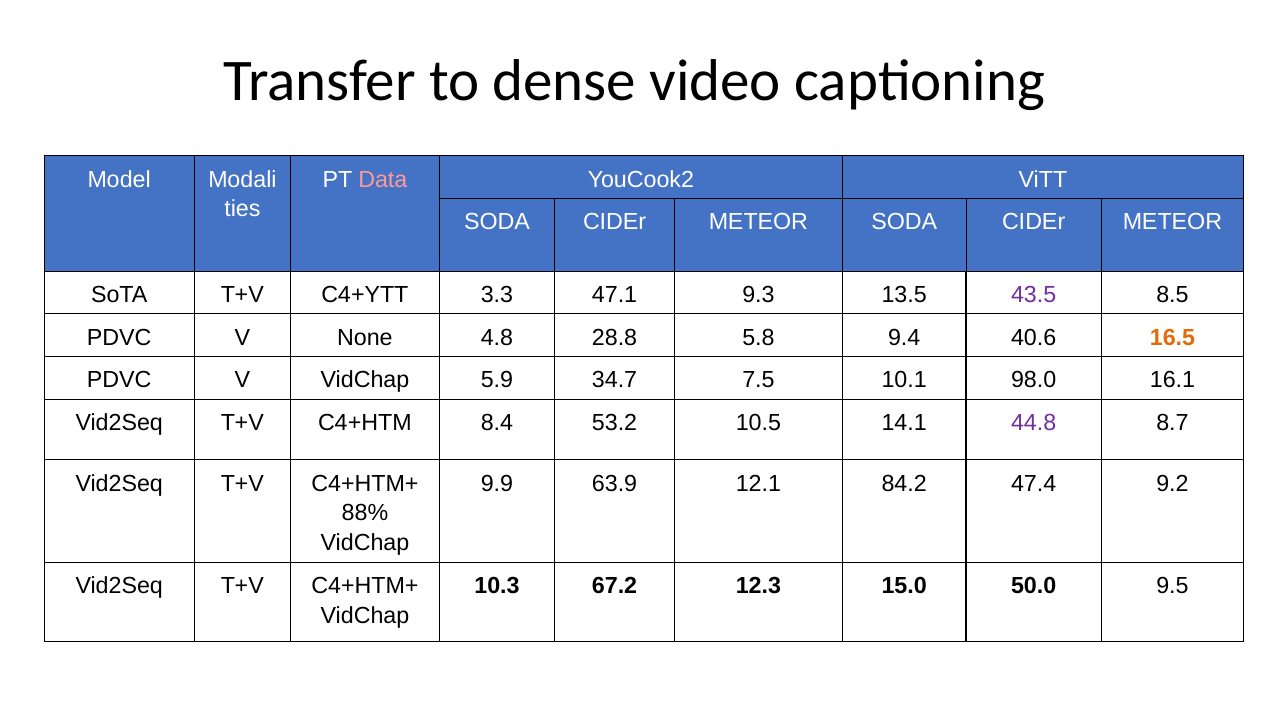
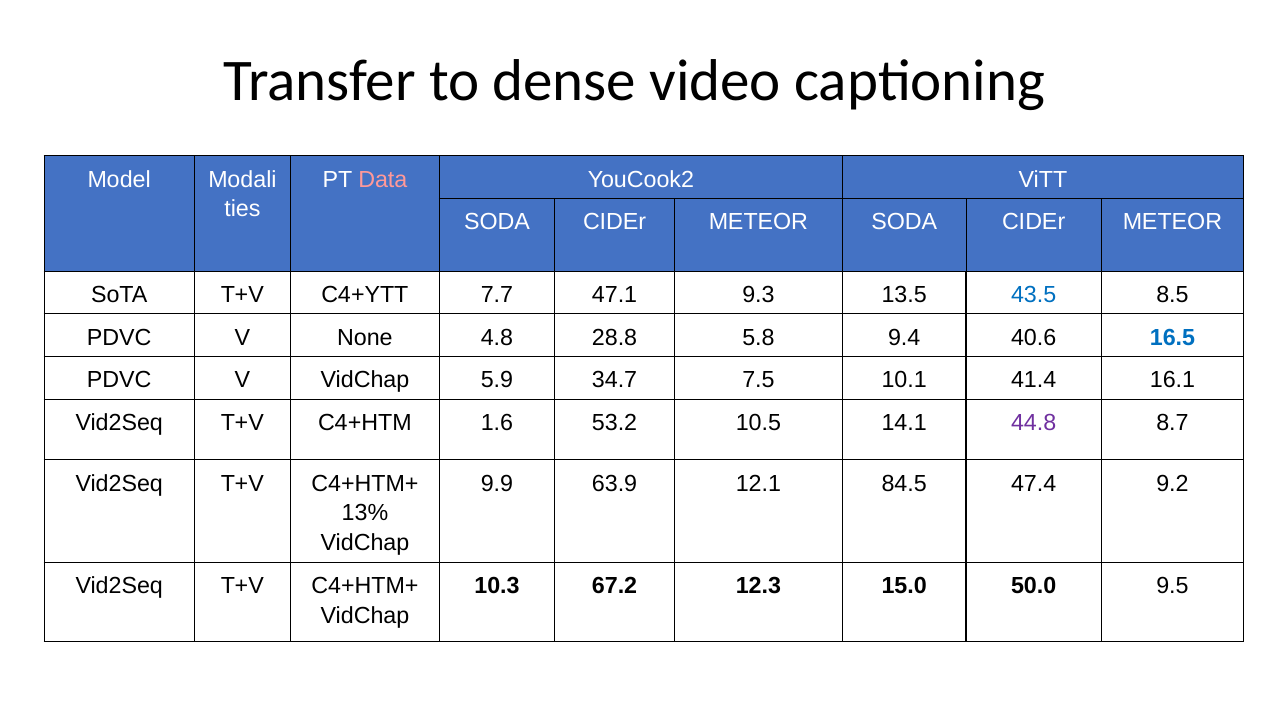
3.3: 3.3 -> 7.7 (497, 295)
43.5 colour: purple -> blue (1034, 295)
16.5 colour: orange -> blue (1172, 338)
98.0: 98.0 -> 41.4 (1034, 380)
8.4: 8.4 -> 1.6 (497, 423)
84.2: 84.2 -> 84.5 (904, 484)
88%: 88% -> 13% (365, 514)
